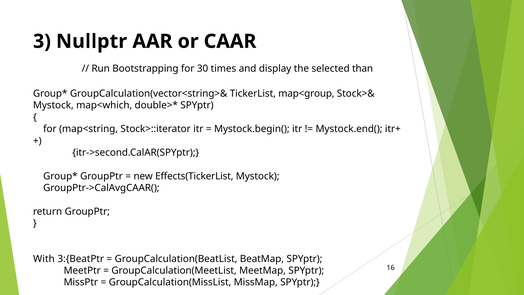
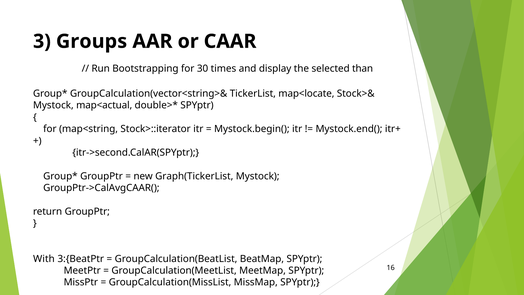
Nullptr: Nullptr -> Groups (92, 41)
map<group: map<group -> map<locate (306, 93)
map<which: map<which -> map<actual (104, 105)
Effects(TickerList: Effects(TickerList -> Graph(TickerList (194, 176)
